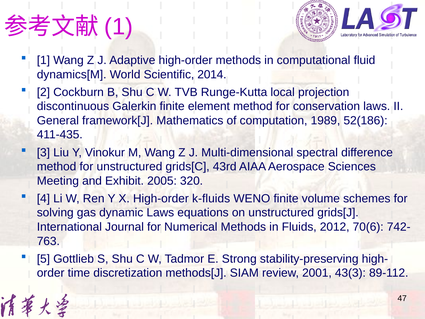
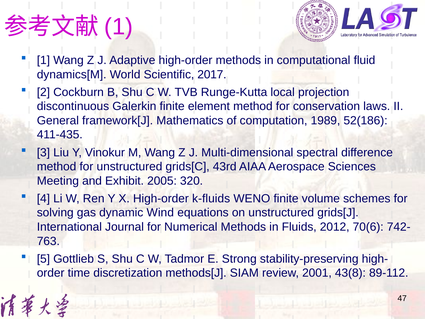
2014: 2014 -> 2017 (212, 74)
dynamic Laws: Laws -> Wind (160, 213)
43(3: 43(3 -> 43(8 (350, 273)
